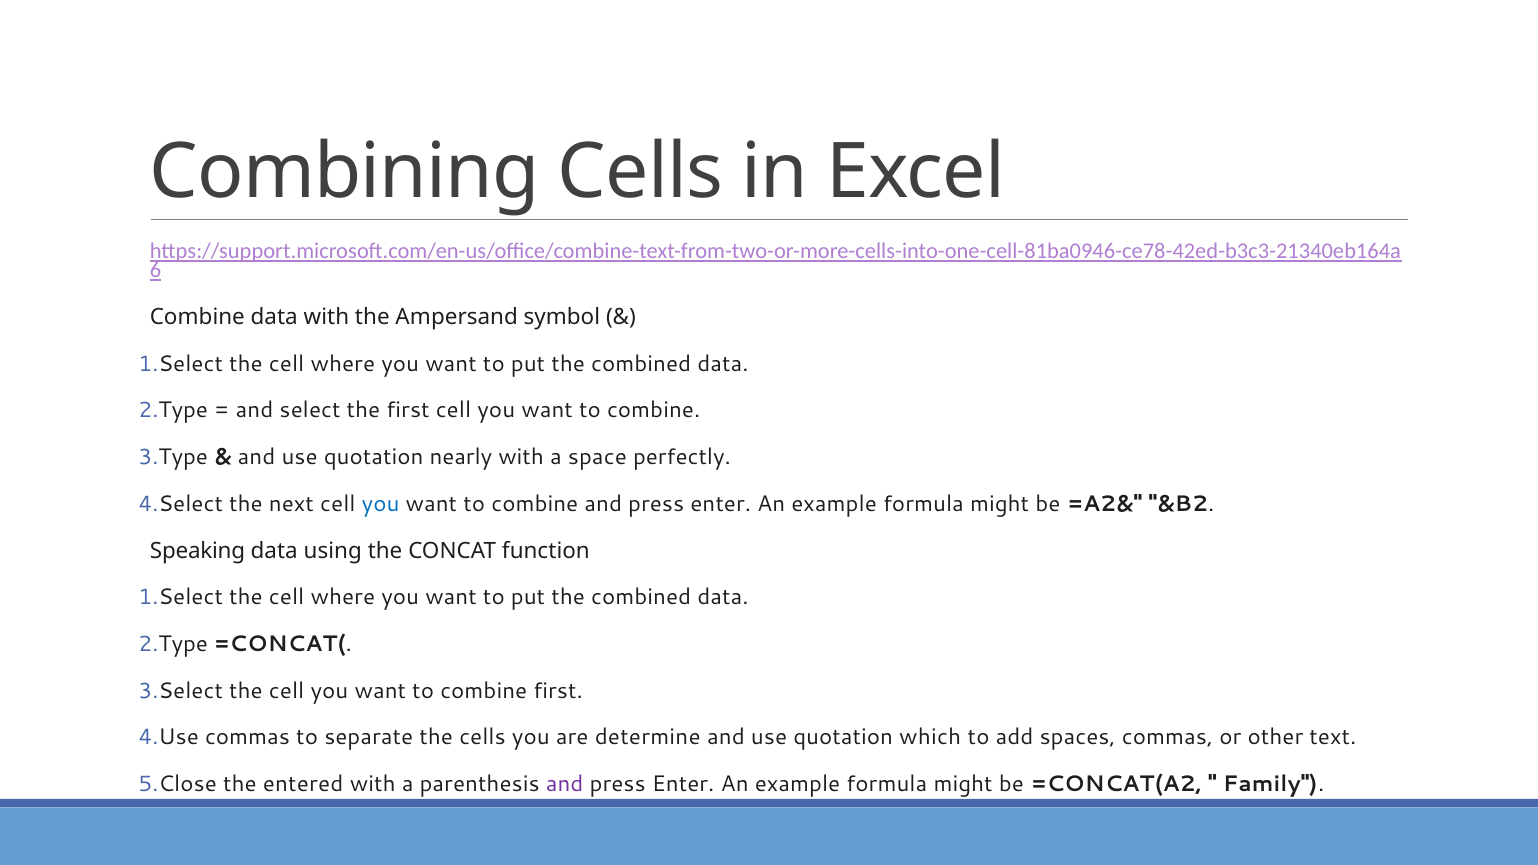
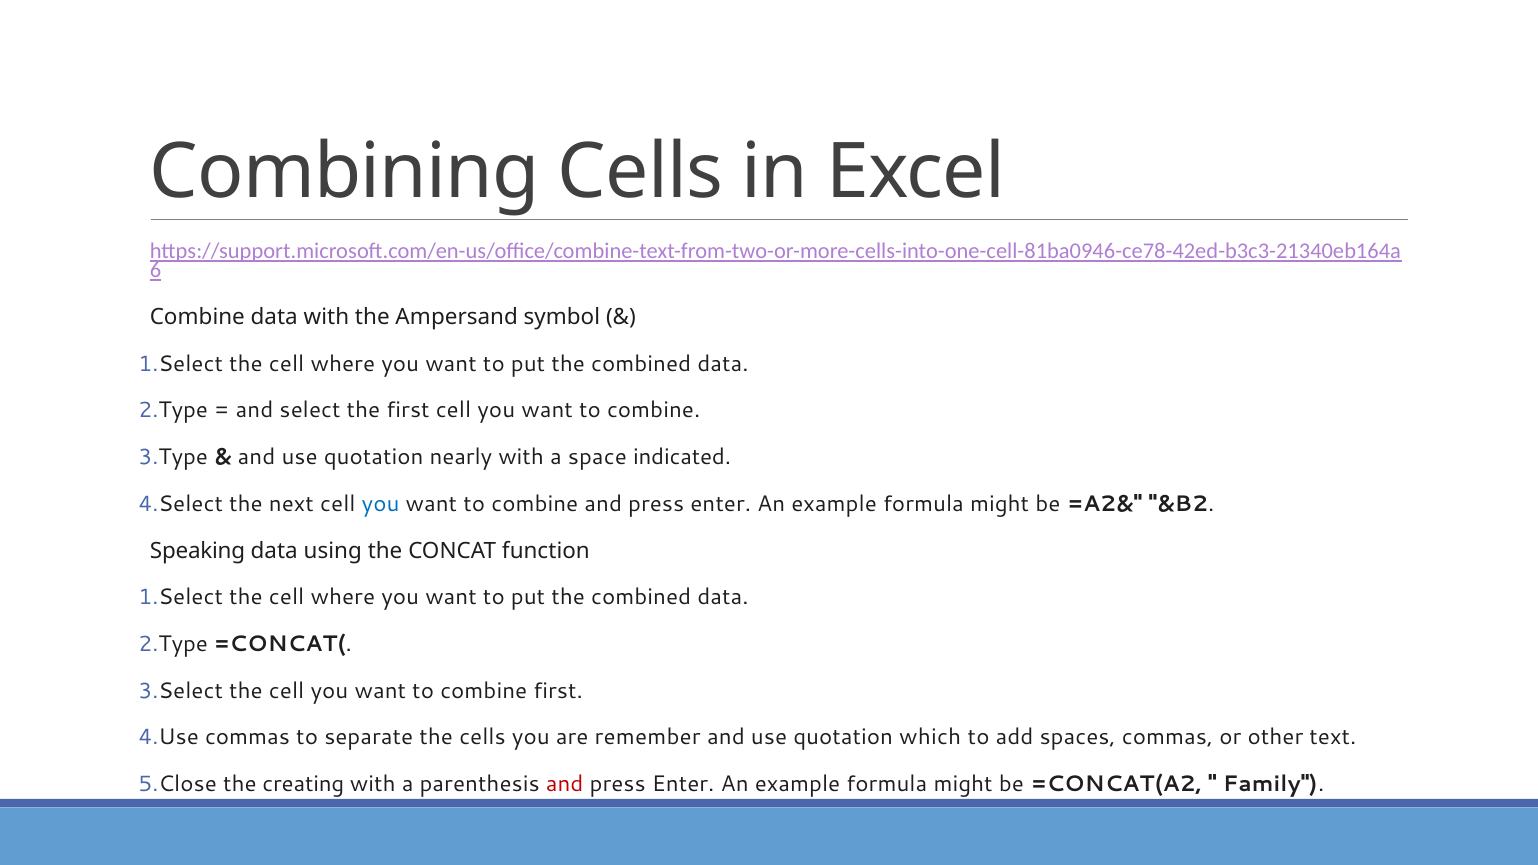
perfectly: perfectly -> indicated (682, 457)
determine: determine -> remember (648, 737)
entered: entered -> creating (303, 784)
and colour: purple -> red (565, 784)
